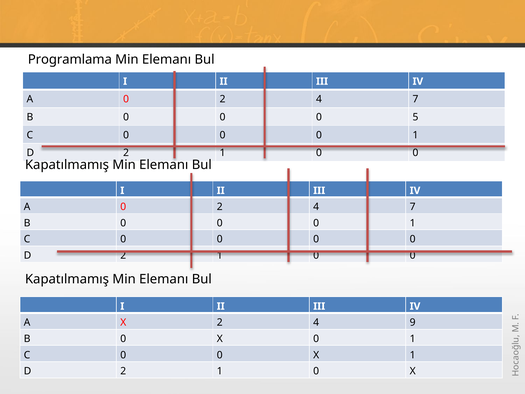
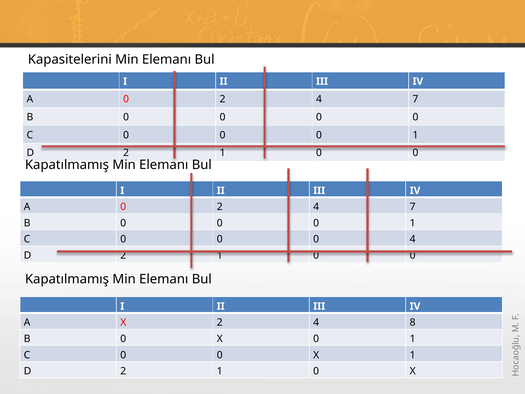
Programlama: Programlama -> Kapasitelerini (70, 59)
0 0 0 5: 5 -> 0 (415, 117)
0 0 0 0: 0 -> 4 (413, 239)
9: 9 -> 8 (413, 322)
